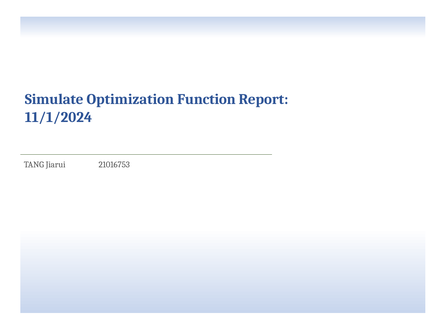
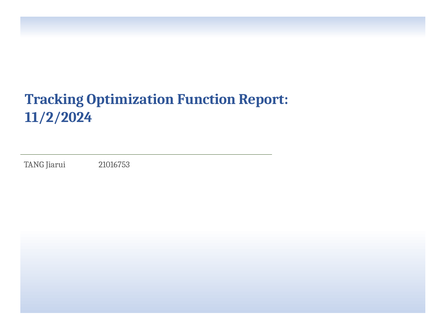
Simulate: Simulate -> Tracking (54, 99)
11/1/2024: 11/1/2024 -> 11/2/2024 (59, 117)
